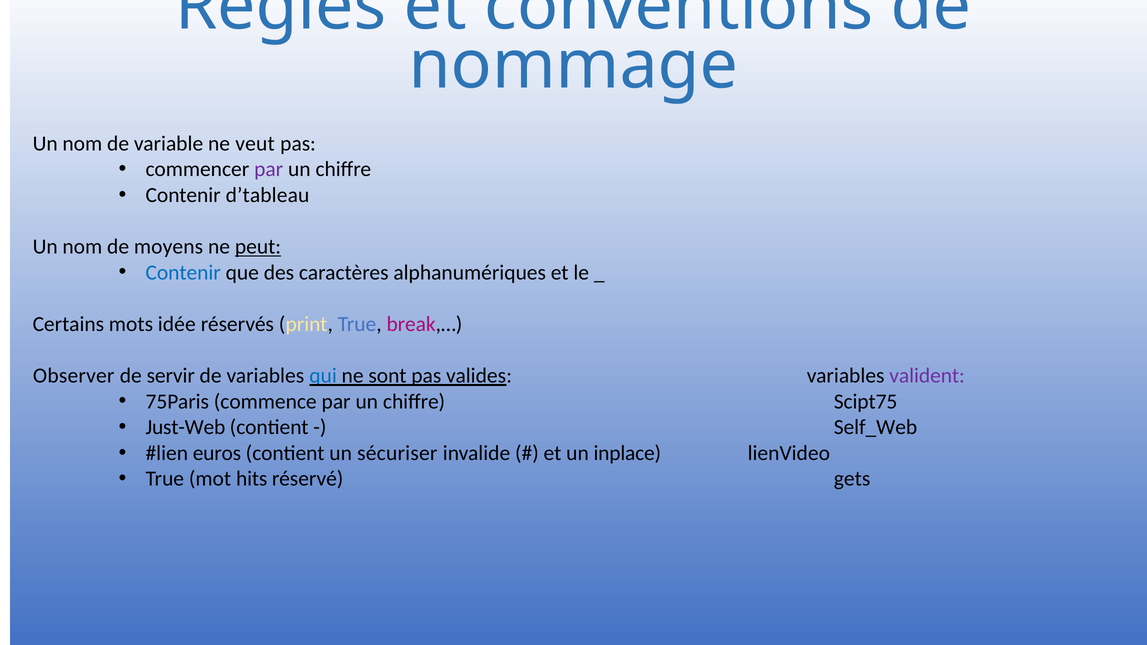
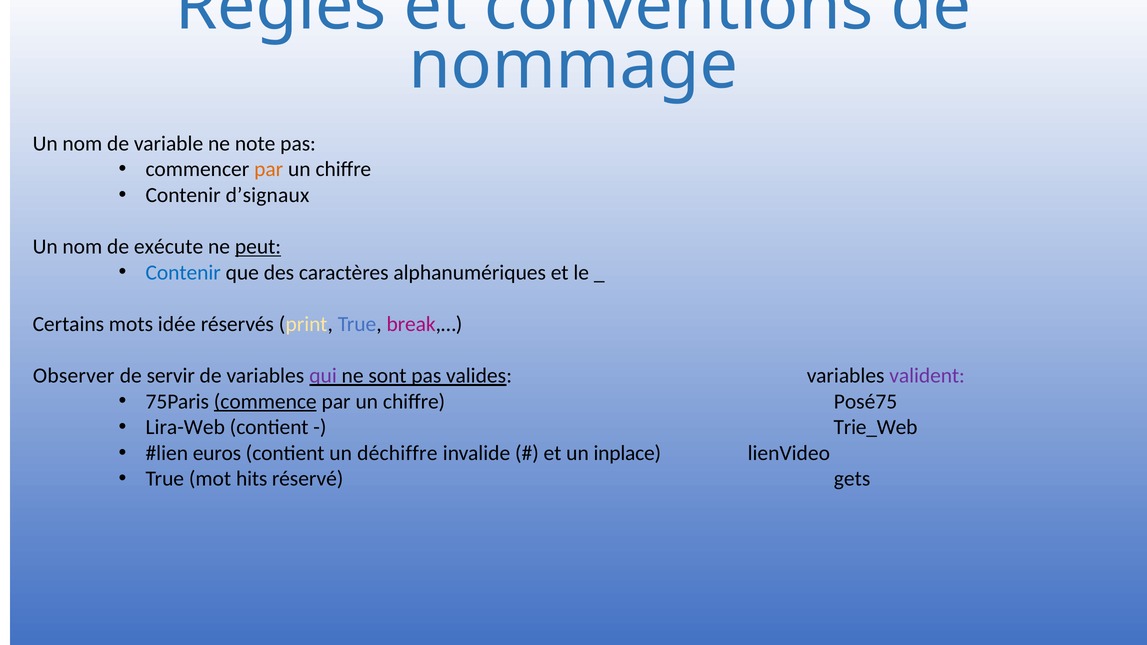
veut: veut -> note (255, 144)
par colour: purple -> orange (269, 169)
d’tableau: d’tableau -> d’signaux (267, 195)
moyens: moyens -> exécute (169, 247)
qui colour: blue -> purple (323, 376)
commence underline: none -> present (265, 402)
Scipt75: Scipt75 -> Posé75 (865, 402)
Just-Web: Just-Web -> Lira-Web (185, 427)
Self_Web: Self_Web -> Trie_Web (876, 427)
sécuriser: sécuriser -> déchiffre (397, 453)
